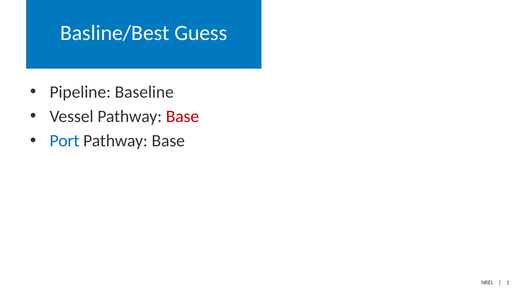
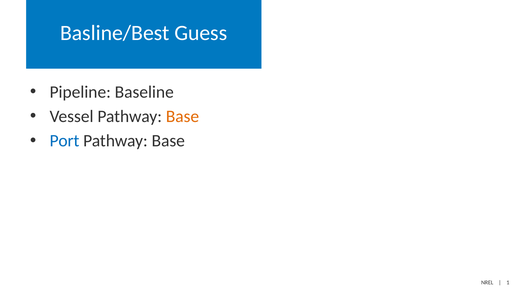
Base colour: red -> orange (182, 116)
